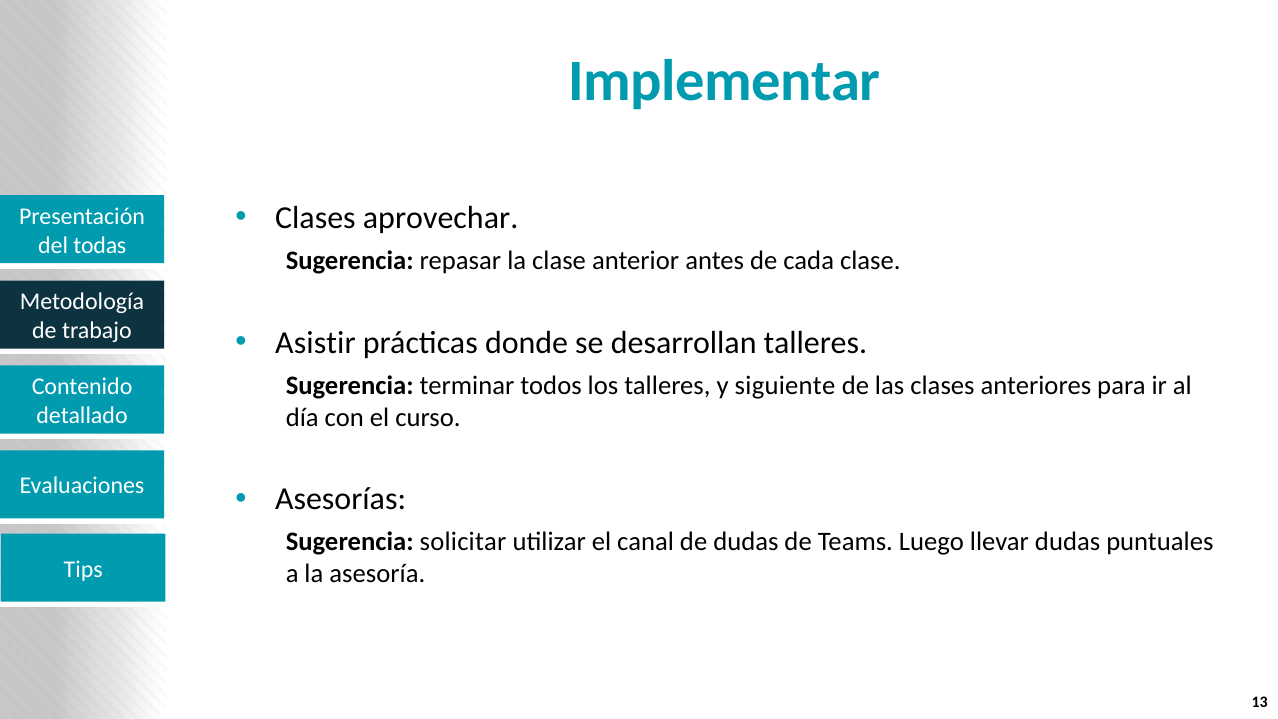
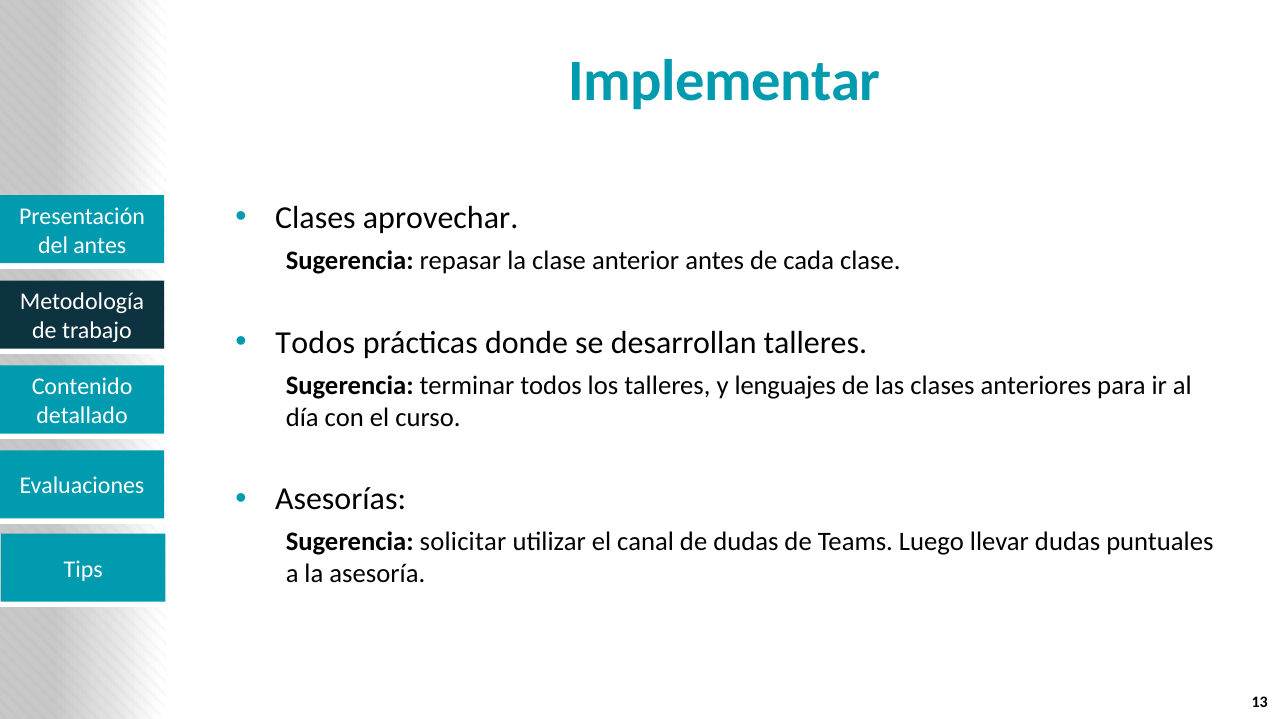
todas: todas -> antes (100, 245)
Asistir: Asistir -> Todos (315, 343)
siguiente: siguiente -> lenguajes (785, 385)
